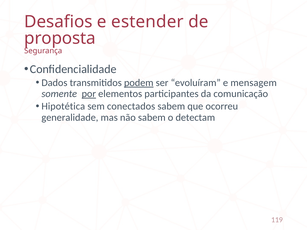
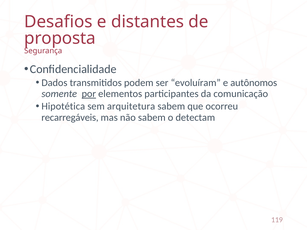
estender: estender -> distantes (148, 22)
podem underline: present -> none (139, 83)
mensagem: mensagem -> autônomos (254, 83)
conectados: conectados -> arquitetura (131, 106)
generalidade: generalidade -> recarregáveis (70, 118)
